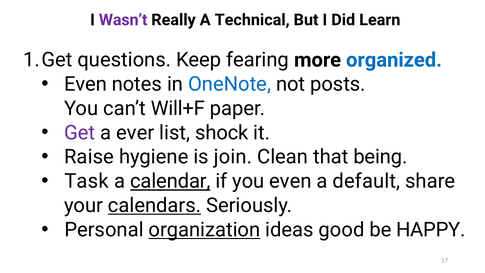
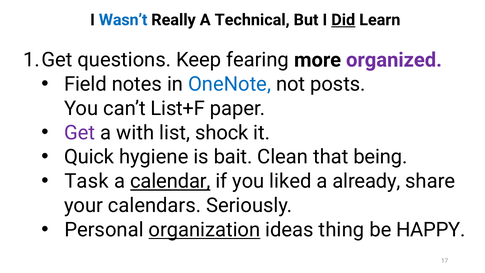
Wasn’t colour: purple -> blue (123, 20)
Did underline: none -> present (343, 20)
organized colour: blue -> purple (394, 60)
Even: Even -> Field (85, 84)
Will+F: Will+F -> List+F (178, 108)
ever: ever -> with (135, 133)
Raise: Raise -> Quick (89, 157)
join: join -> bait (233, 157)
you even: even -> liked (290, 181)
default: default -> already (366, 181)
calendars underline: present -> none (155, 205)
good: good -> thing (341, 230)
